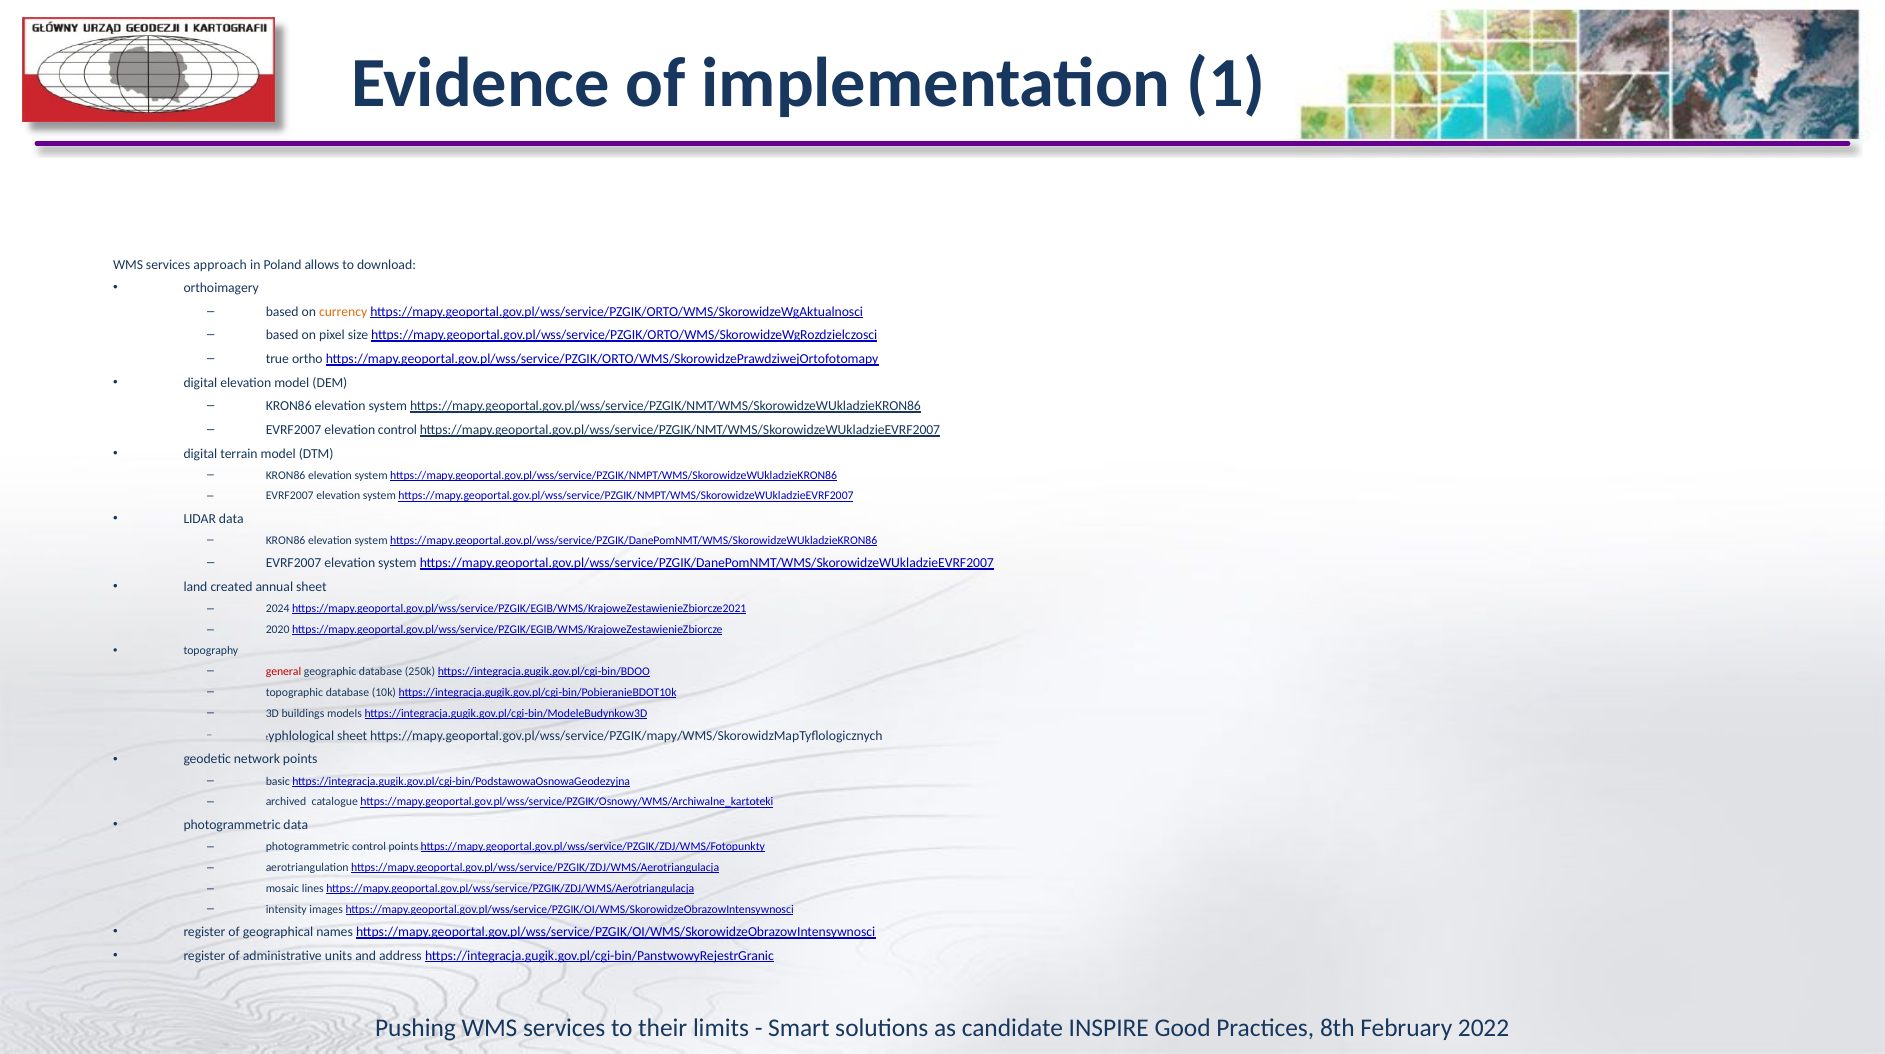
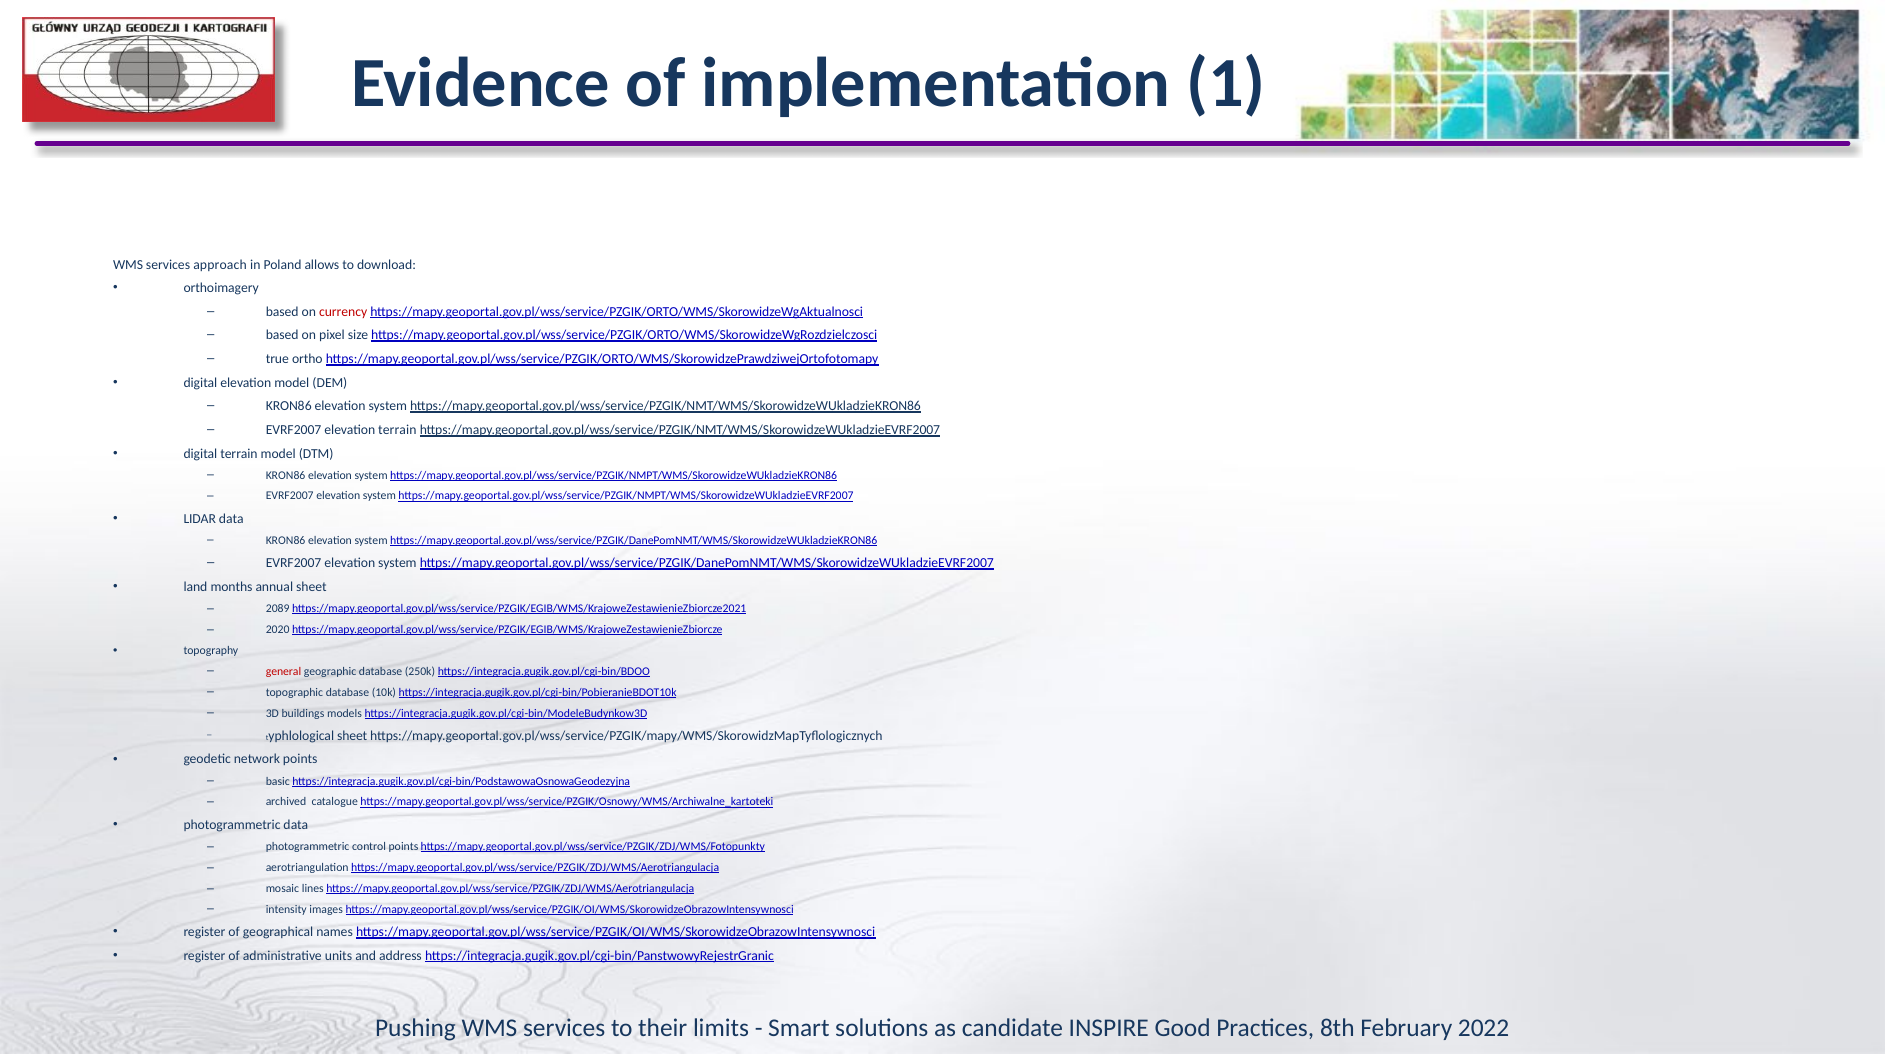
currency colour: orange -> red (343, 311)
elevation control: control -> terrain (397, 430)
created: created -> months (231, 586)
2024: 2024 -> 2089 (278, 608)
